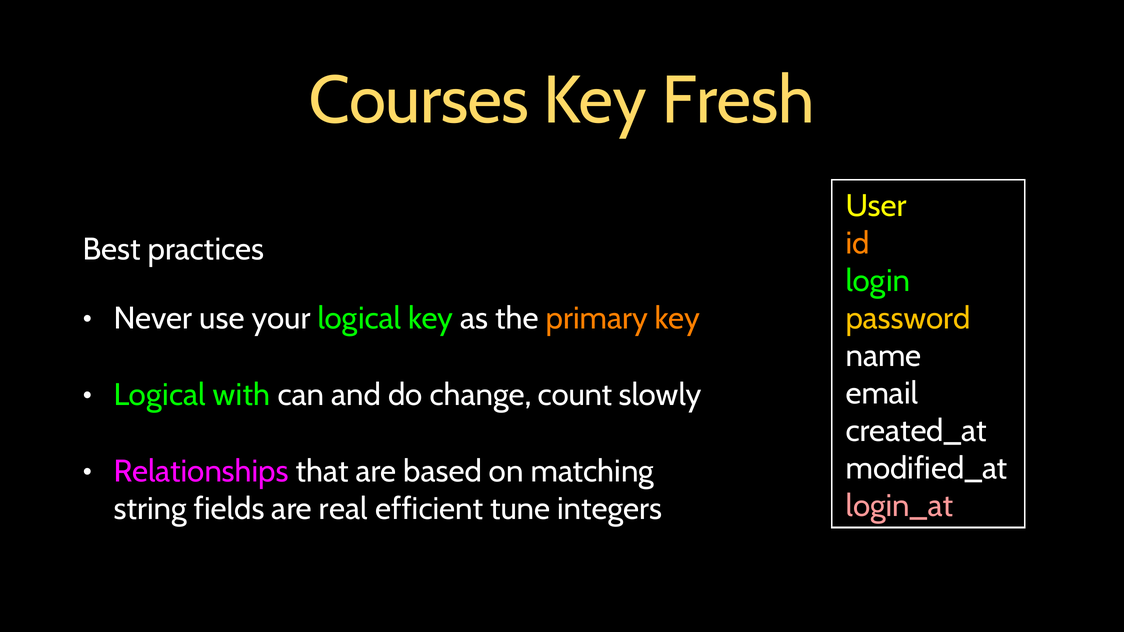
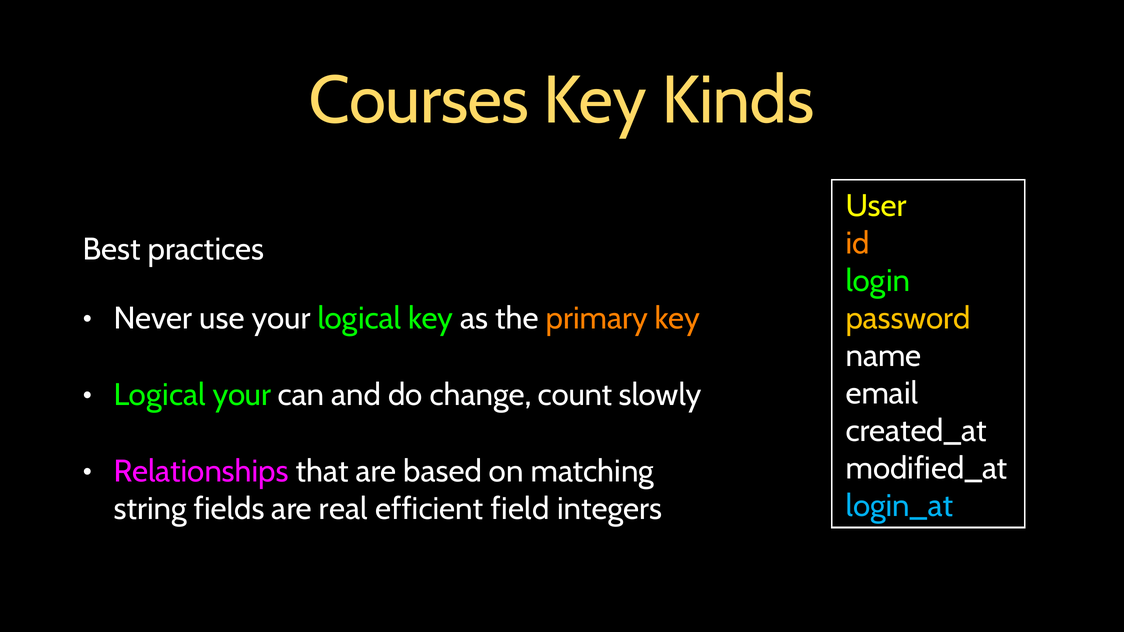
Fresh: Fresh -> Kinds (738, 101)
Logical with: with -> your (242, 395)
login_at colour: pink -> light blue (899, 506)
tune: tune -> field (520, 509)
